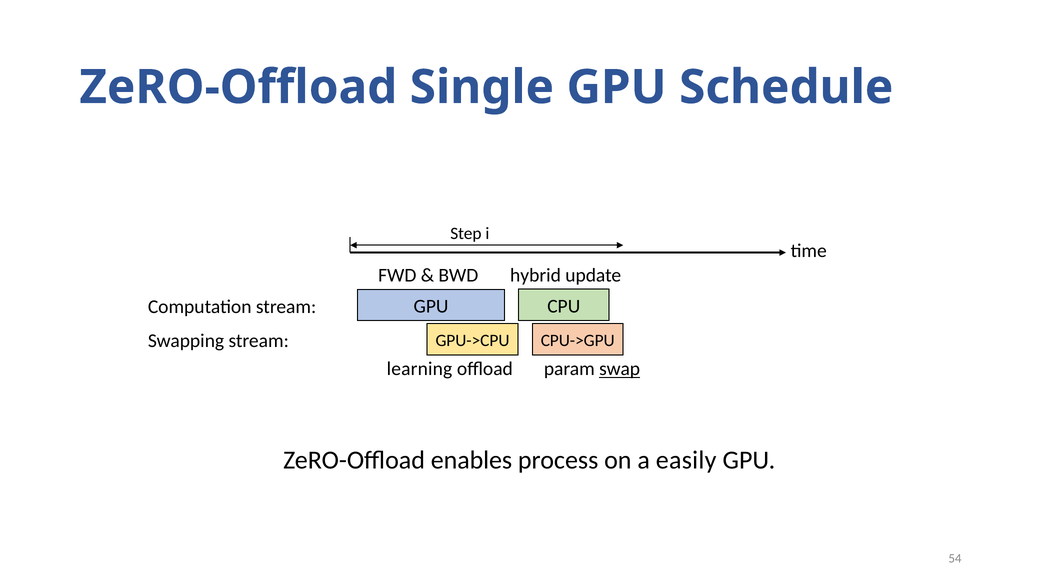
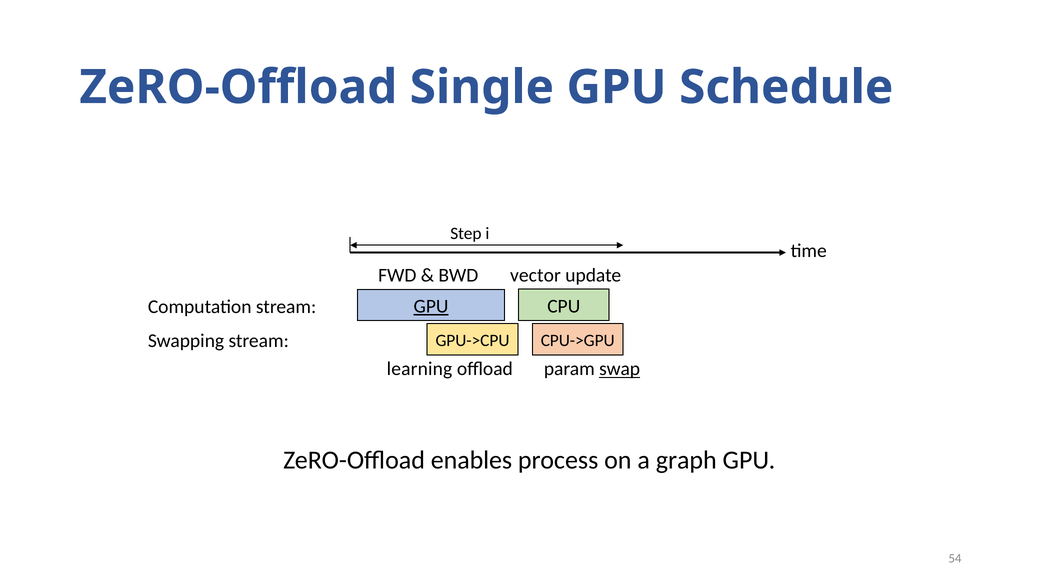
hybrid: hybrid -> vector (535, 276)
GPU underline: none -> present (431, 307)
easily: easily -> graph (686, 460)
